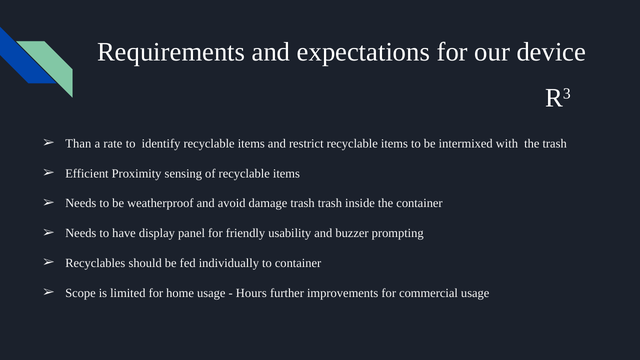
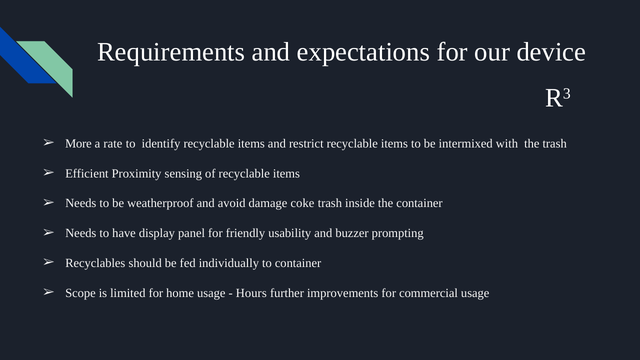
Than: Than -> More (78, 144)
damage trash: trash -> coke (302, 203)
